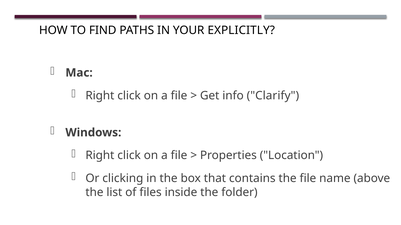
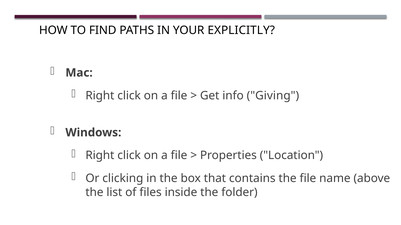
Clarify: Clarify -> Giving (273, 96)
